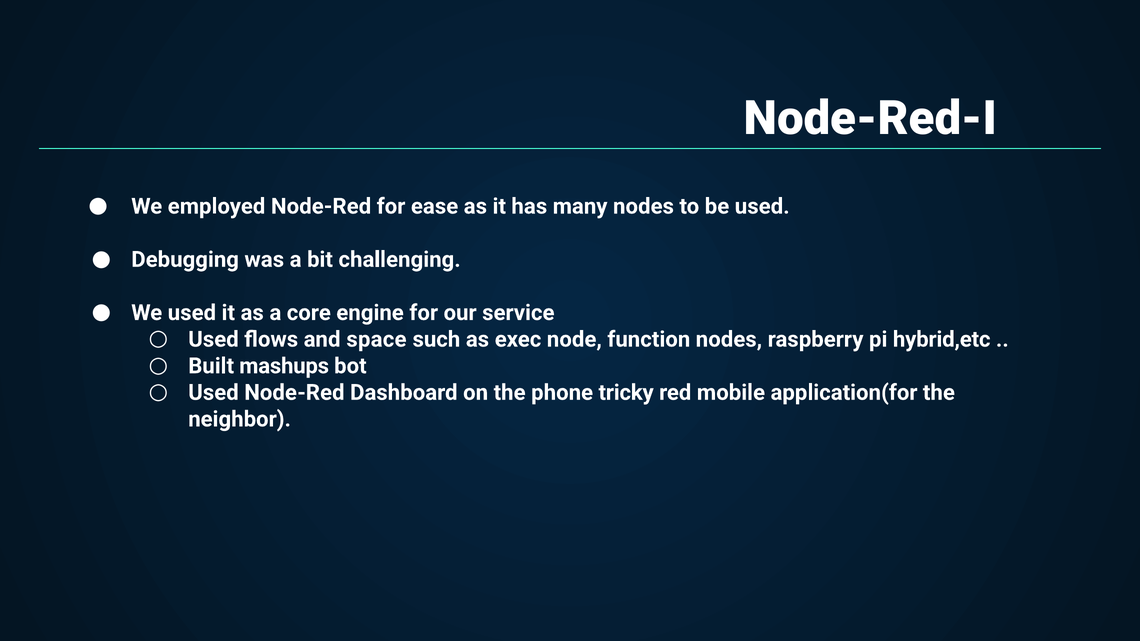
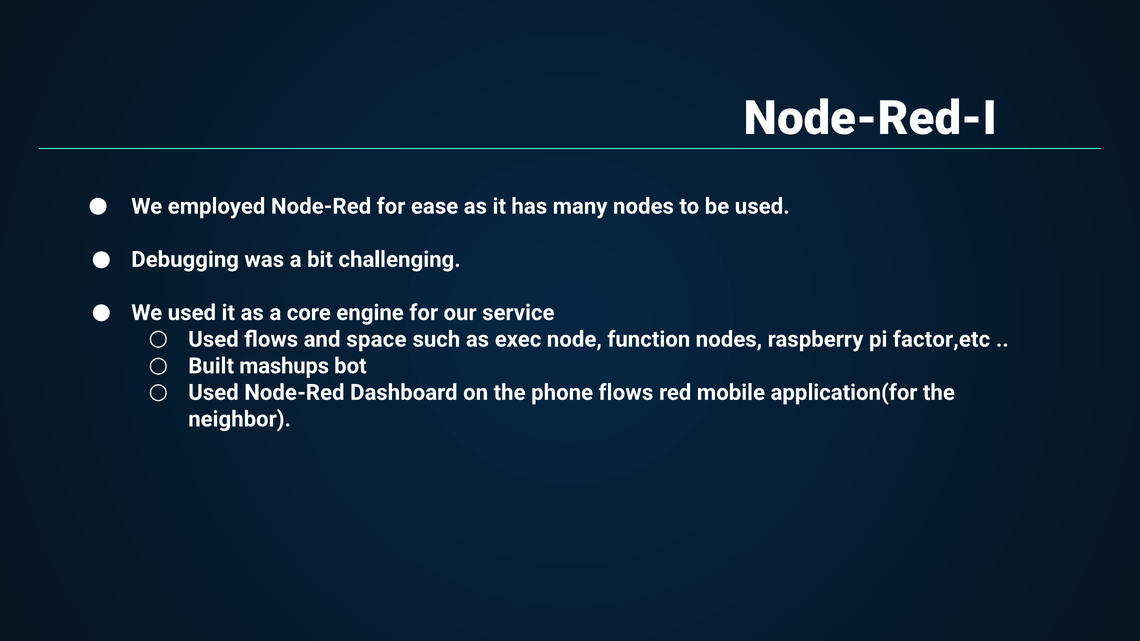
hybrid,etc: hybrid,etc -> factor,etc (942, 339)
phone tricky: tricky -> flows (626, 393)
